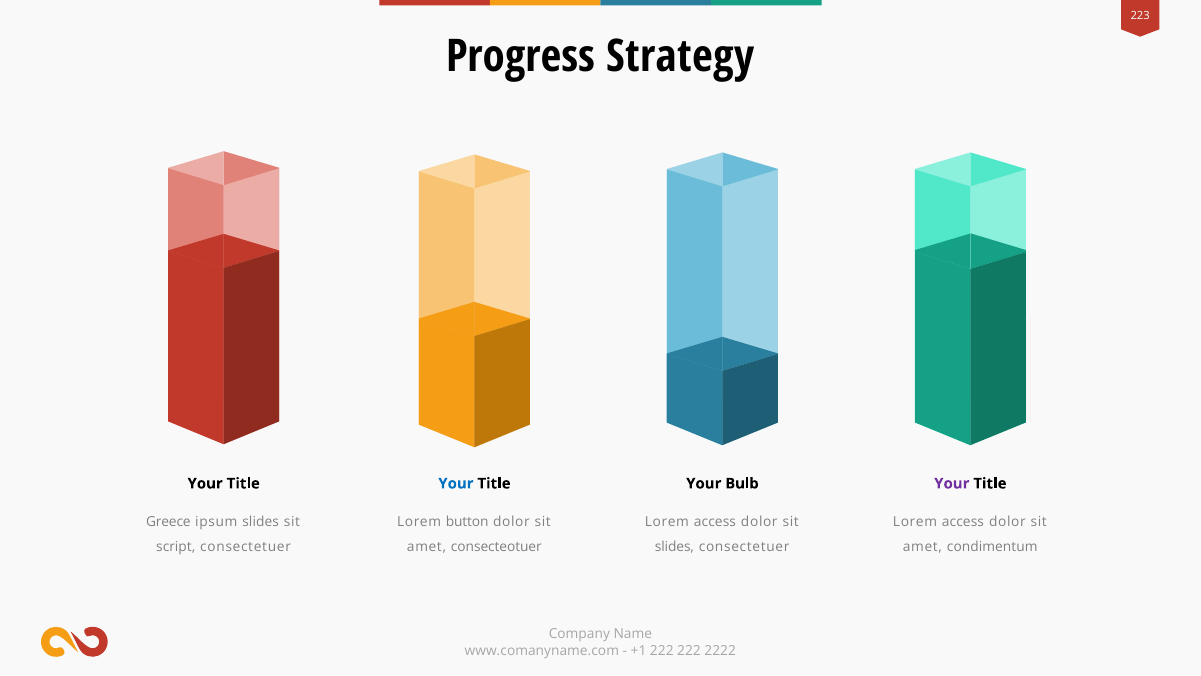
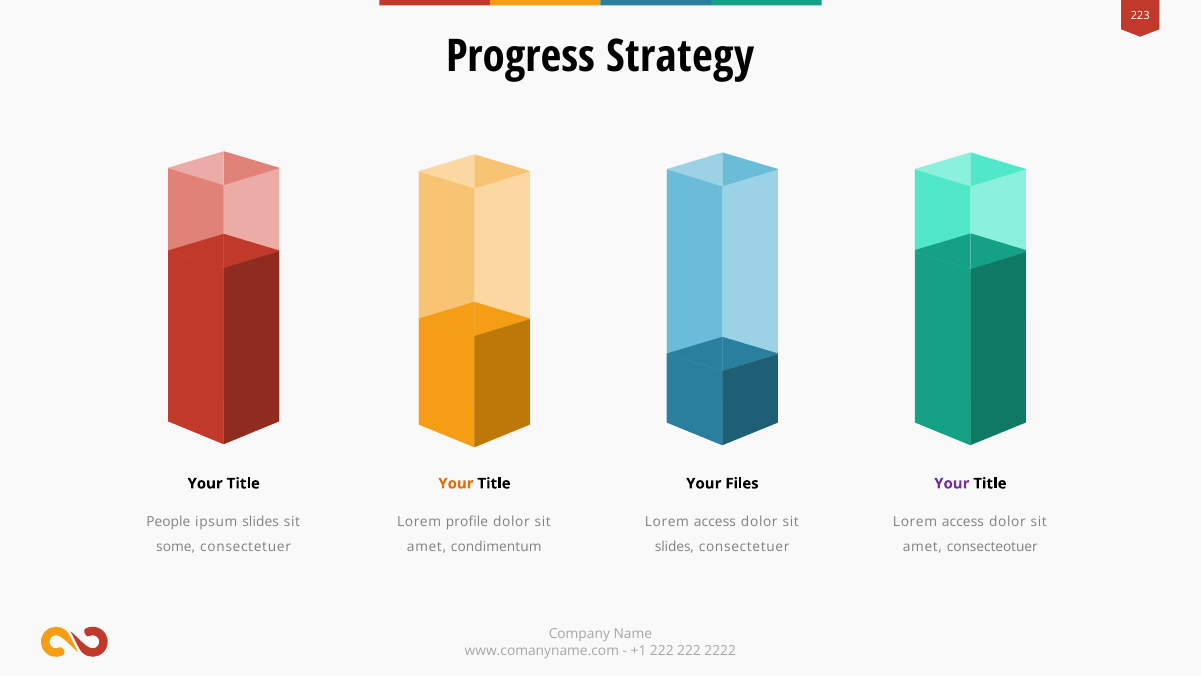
Your colour: blue -> orange (456, 483)
Bulb: Bulb -> Files (742, 483)
Greece: Greece -> People (168, 521)
button: button -> profile (467, 521)
script: script -> some (176, 546)
consecteotuer: consecteotuer -> condimentum (496, 546)
condimentum: condimentum -> consecteotuer (992, 546)
